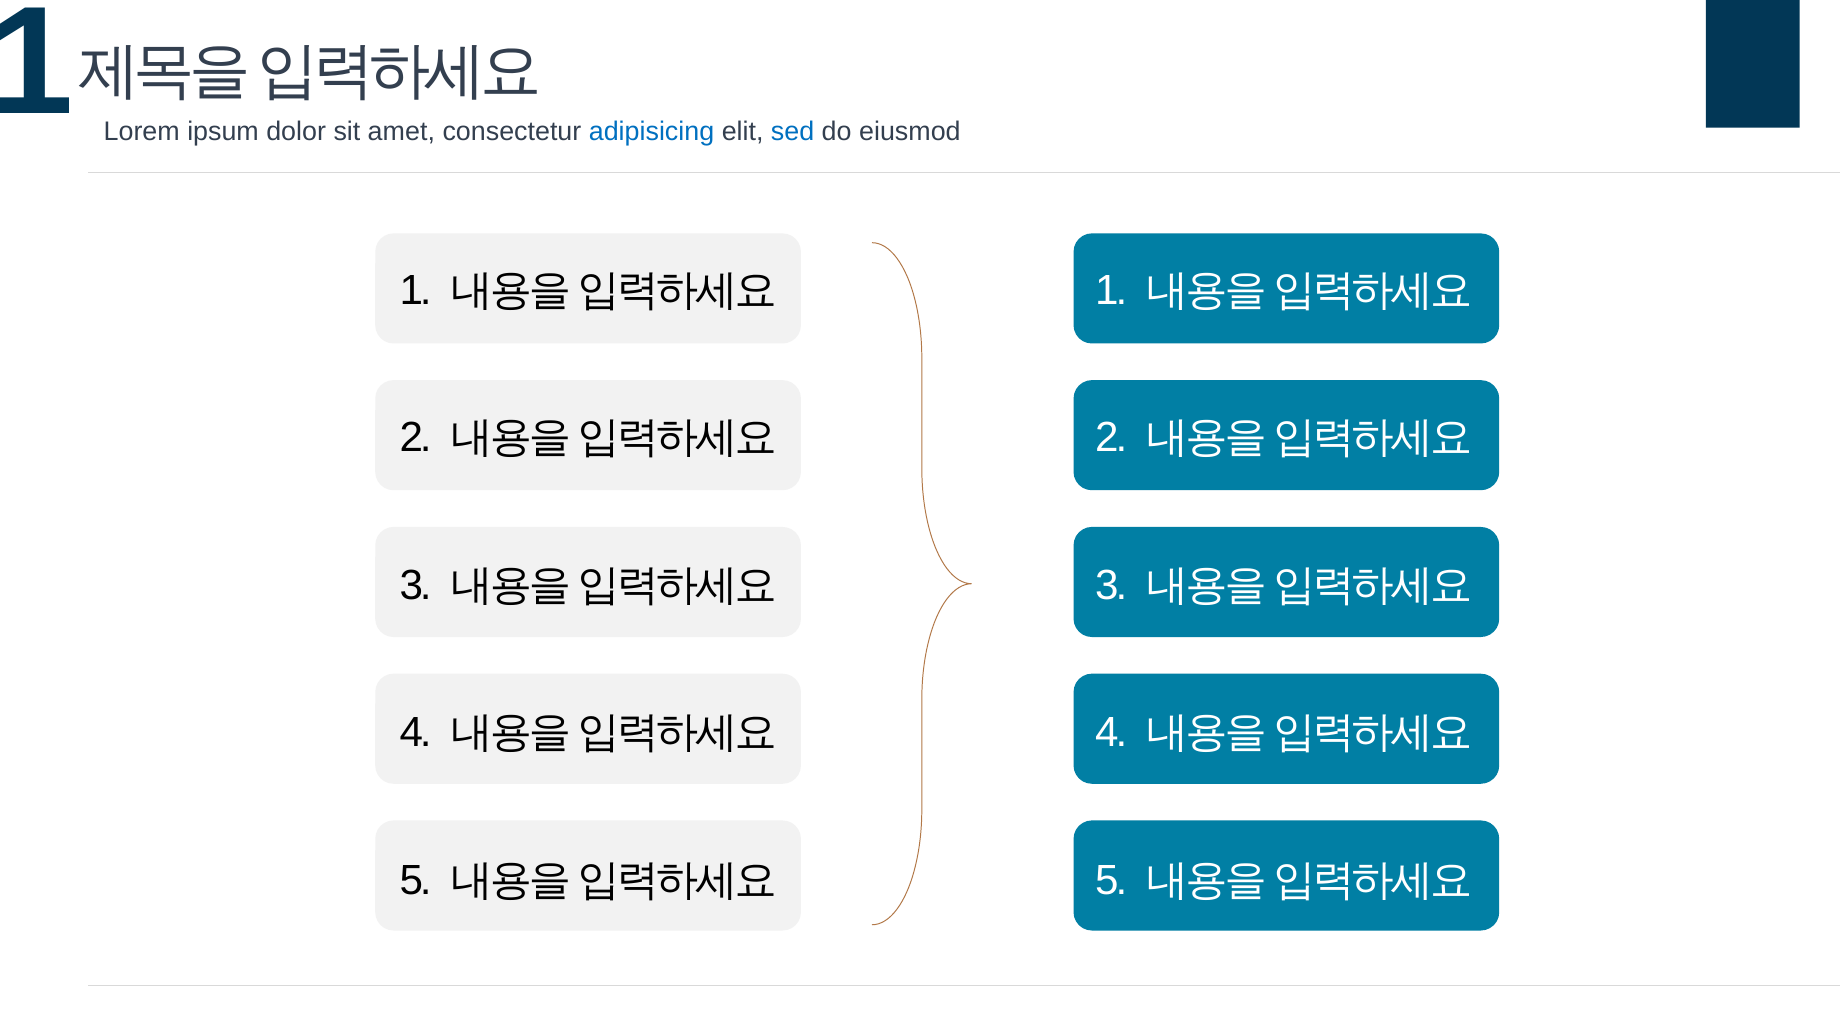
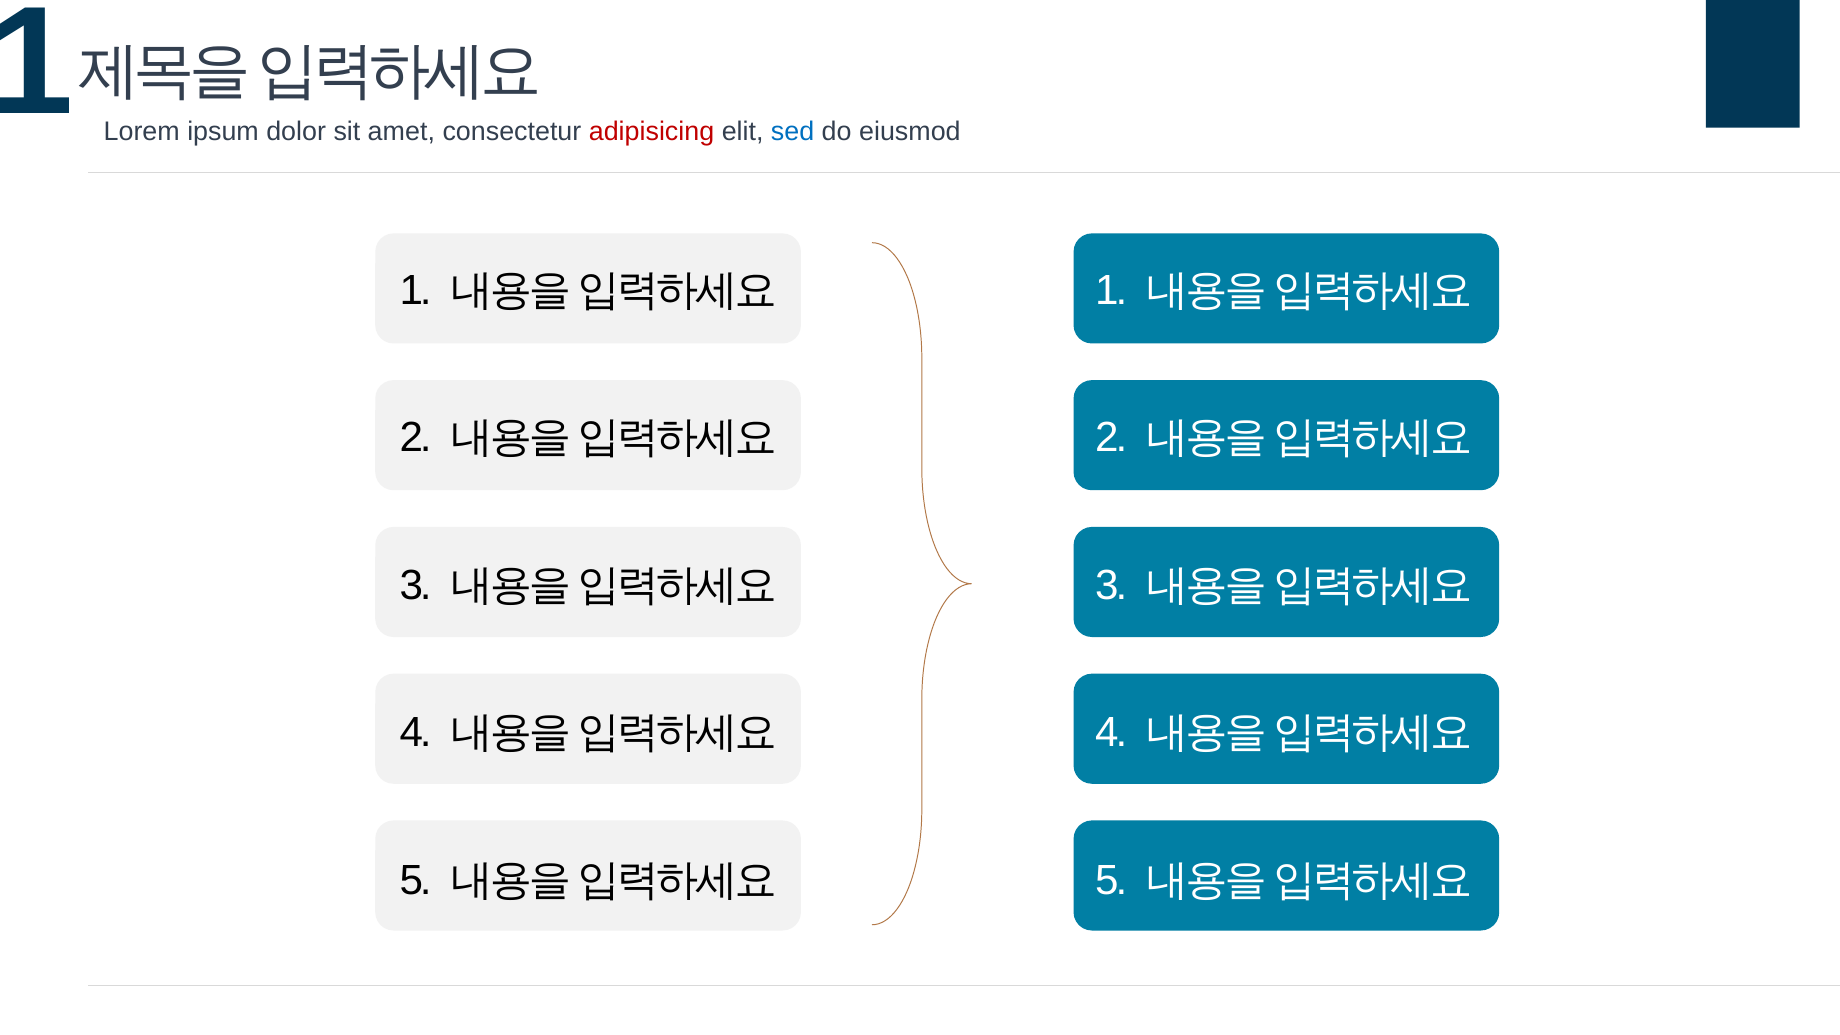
adipisicing colour: blue -> red (652, 132)
